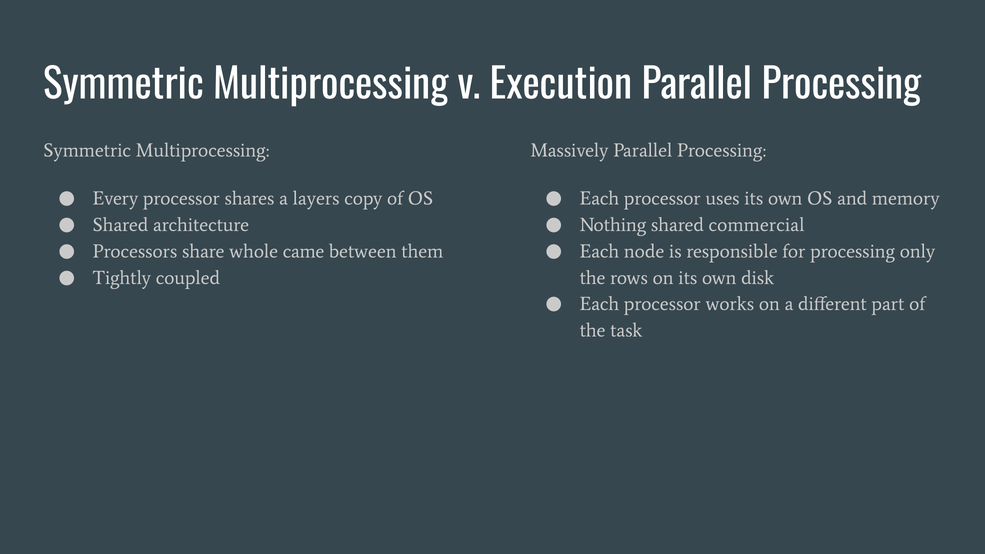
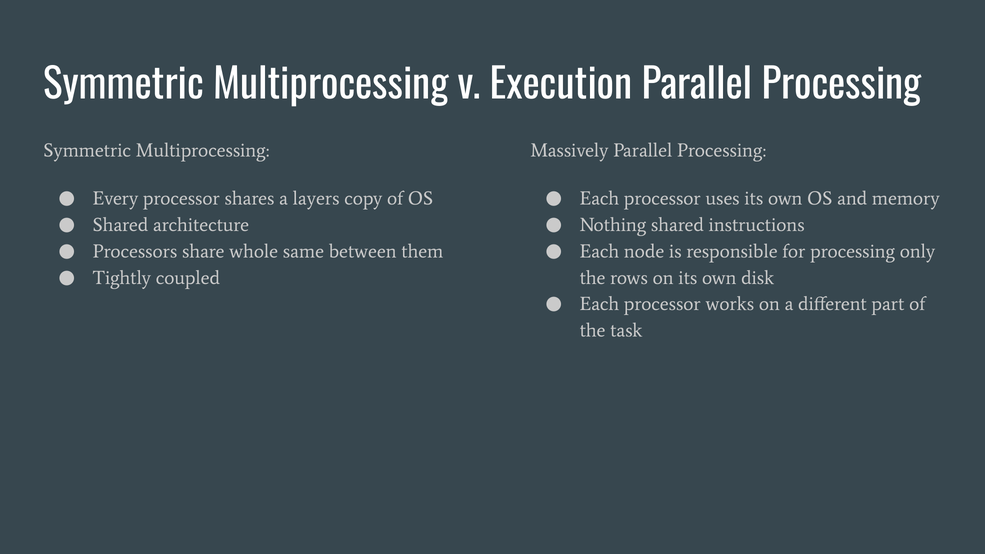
commercial: commercial -> instructions (757, 225)
came: came -> same (303, 251)
